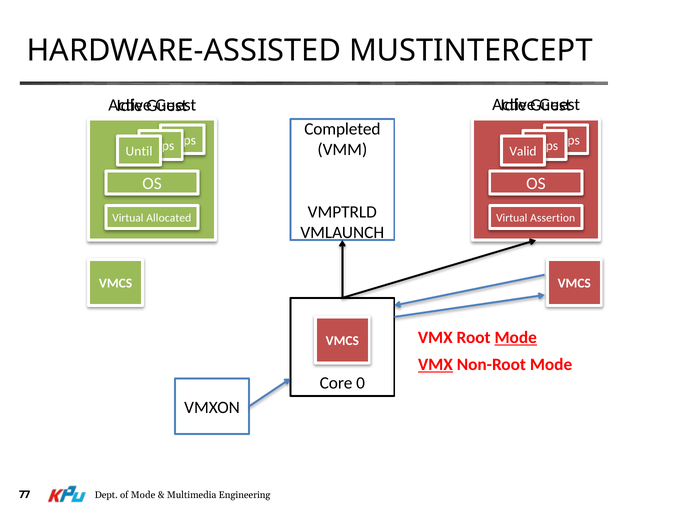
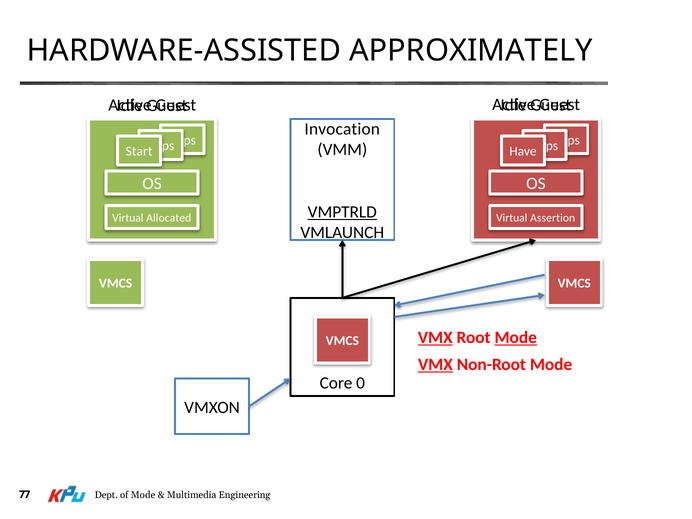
MUSTINTERCEPT: MUSTINTERCEPT -> APPROXIMATELY (471, 51)
Completed: Completed -> Invocation (342, 129)
Until: Until -> Start (139, 151)
Valid: Valid -> Have (523, 151)
VMPTRLD underline: none -> present (342, 212)
VMX underline: none -> present (435, 338)
